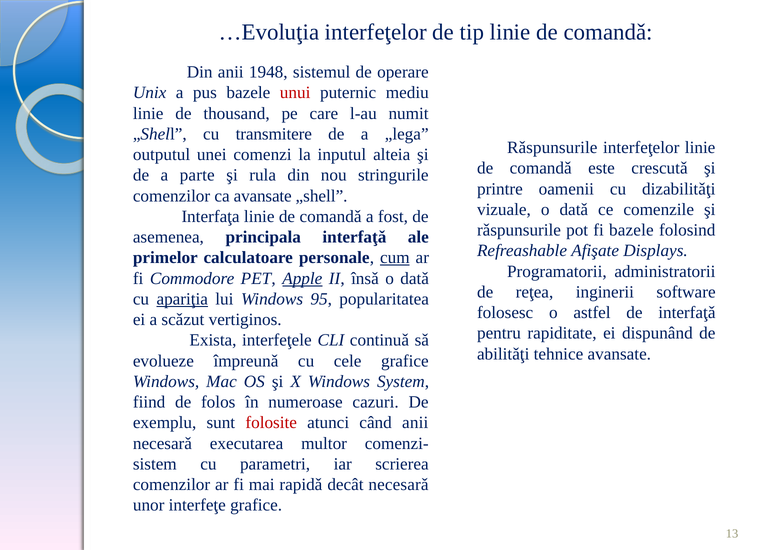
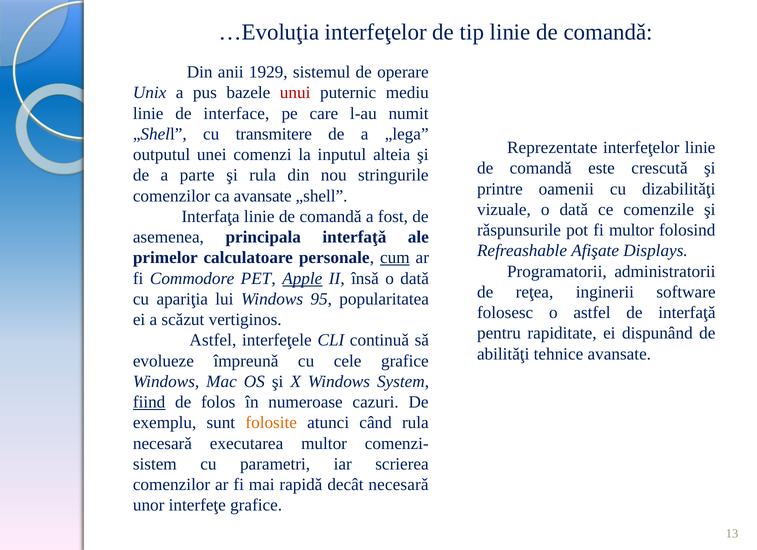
1948: 1948 -> 1929 (268, 72)
thousand: thousand -> interface (236, 114)
Rǎspunsurile: Rǎspunsurile -> Reprezentate (552, 148)
fi bazele: bazele -> multor (632, 230)
apariţia underline: present -> none (182, 299)
Exista: Exista -> Astfel (213, 341)
fiind underline: none -> present (149, 403)
folosite colour: red -> orange (271, 423)
când anii: anii -> rula (415, 423)
